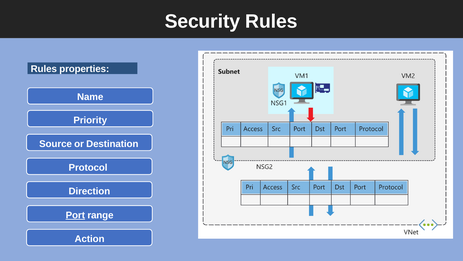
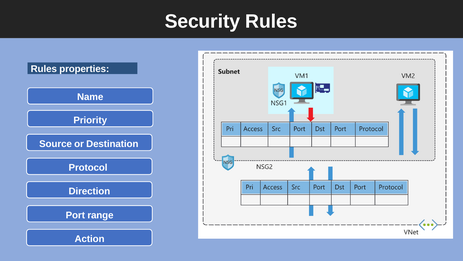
Port underline: present -> none (75, 215)
